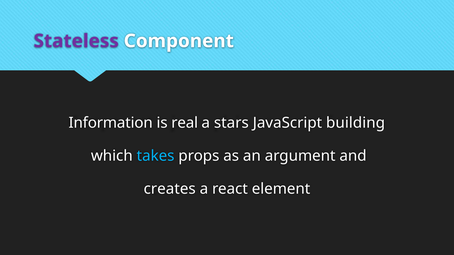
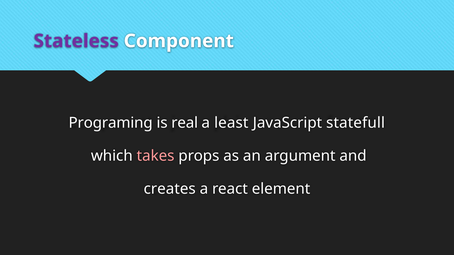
Information: Information -> Programing (111, 123)
stars: stars -> least (231, 123)
building: building -> statefull (356, 123)
takes colour: light blue -> pink (156, 156)
